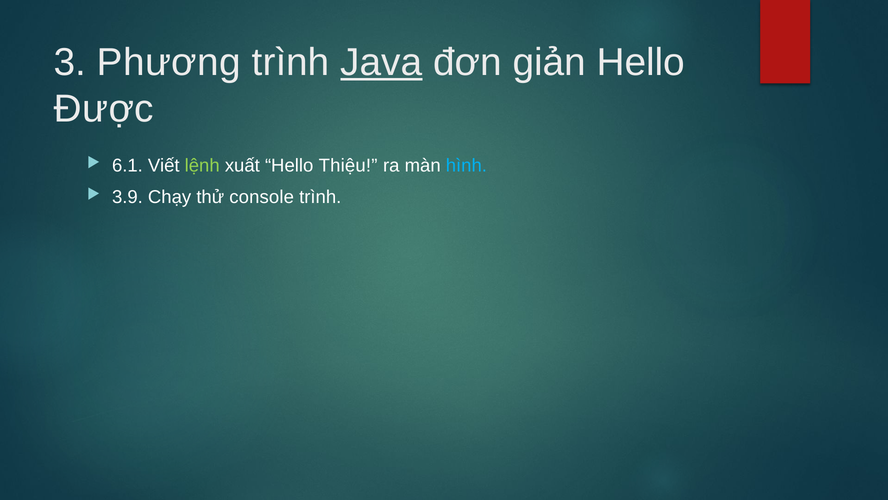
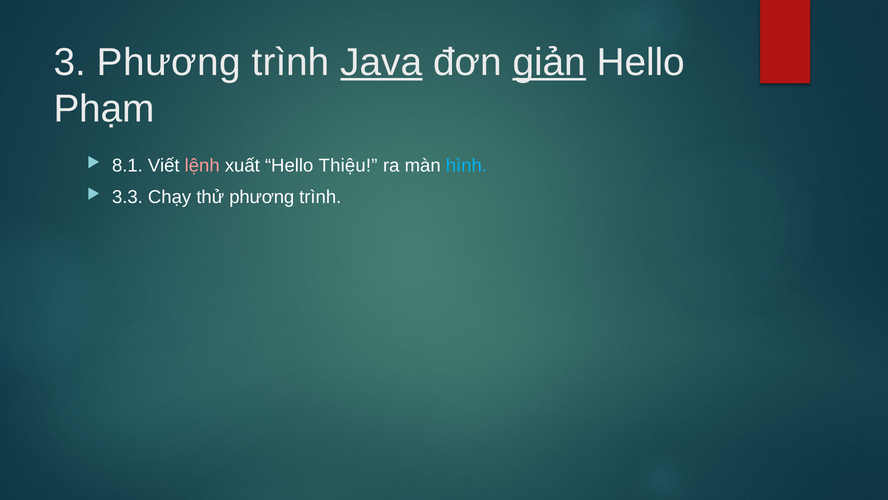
giản underline: none -> present (549, 62)
Được: Được -> Phạm (104, 109)
6.1: 6.1 -> 8.1 (127, 165)
lệnh colour: light green -> pink (202, 165)
3.9: 3.9 -> 3.3 (127, 197)
thử console: console -> phương (262, 197)
